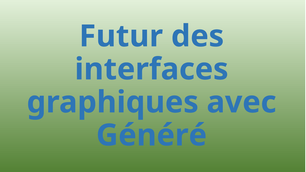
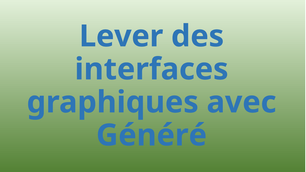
Futur: Futur -> Lever (121, 36)
